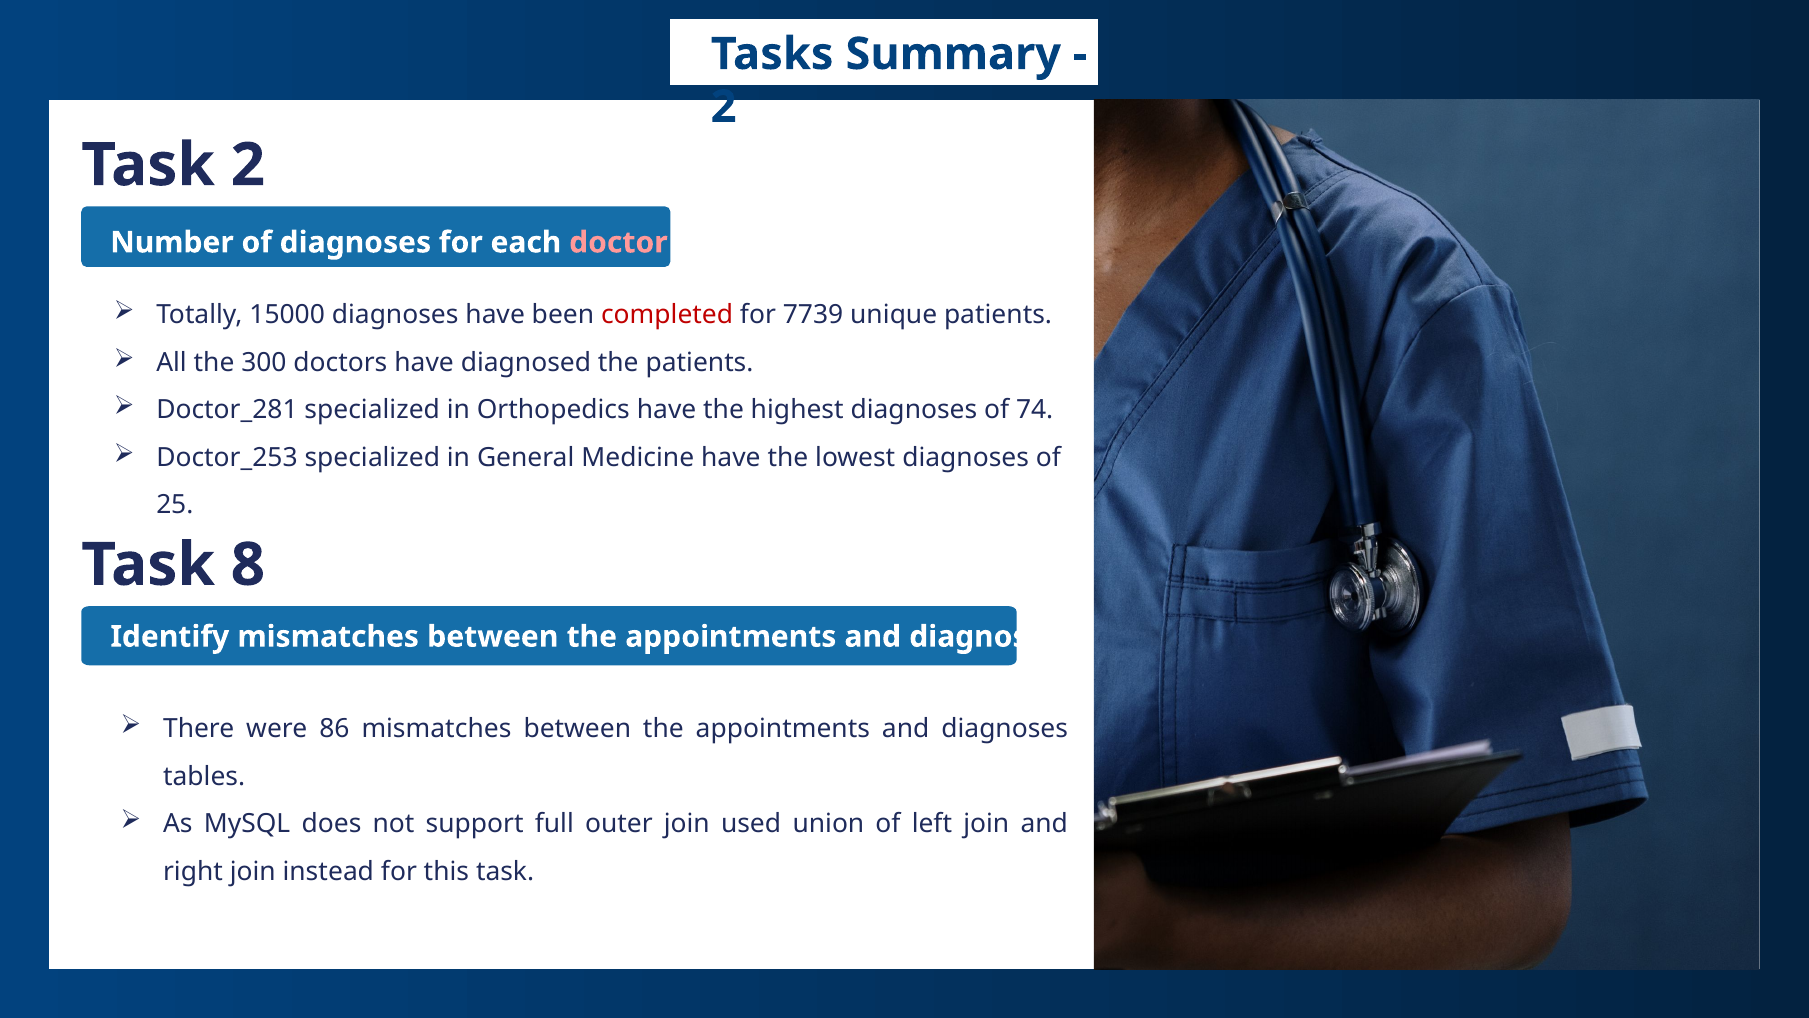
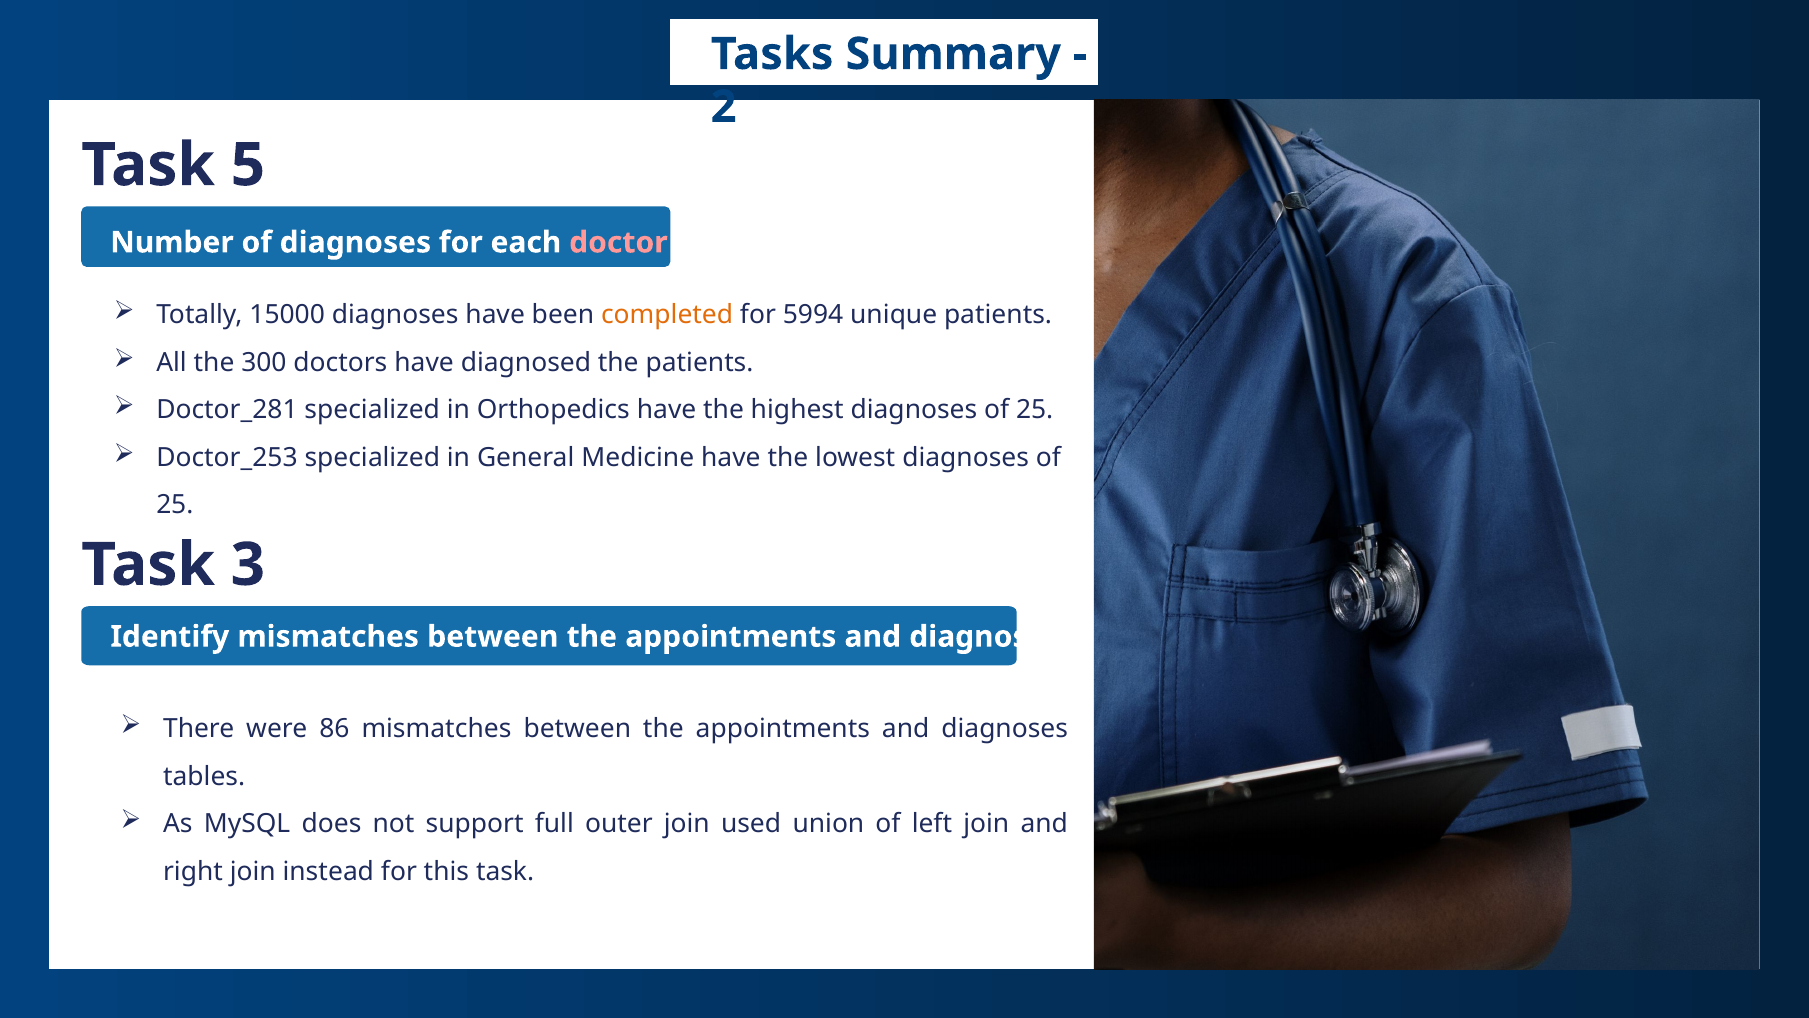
Task 2: 2 -> 5 (248, 165)
completed colour: red -> orange (667, 315)
7739: 7739 -> 5994 (813, 315)
highest diagnoses of 74: 74 -> 25 (1035, 410)
8: 8 -> 3 (248, 565)
